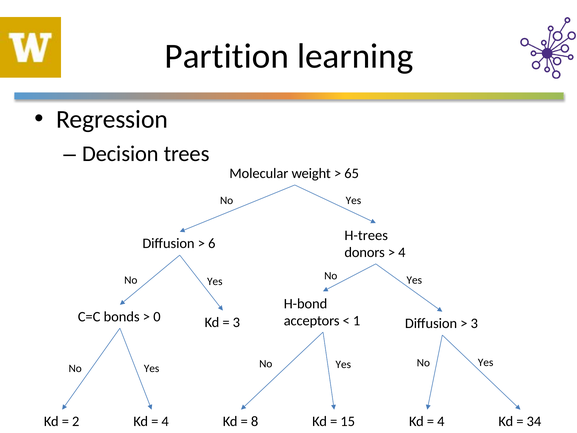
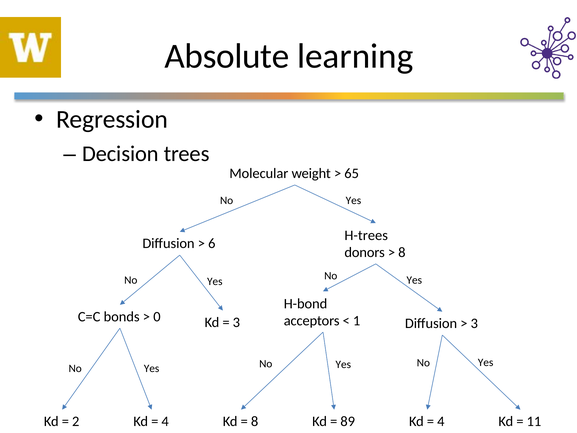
Partition: Partition -> Absolute (227, 56)
4: 4 -> 8 (402, 252)
15: 15 -> 89 (348, 421)
34: 34 -> 11 (534, 421)
